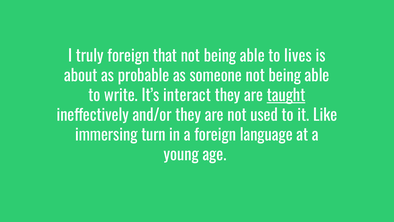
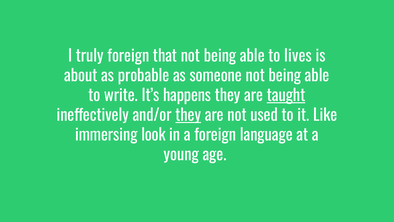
interact: interact -> happens (187, 96)
they underline: none -> present (188, 115)
turn: turn -> look (153, 135)
